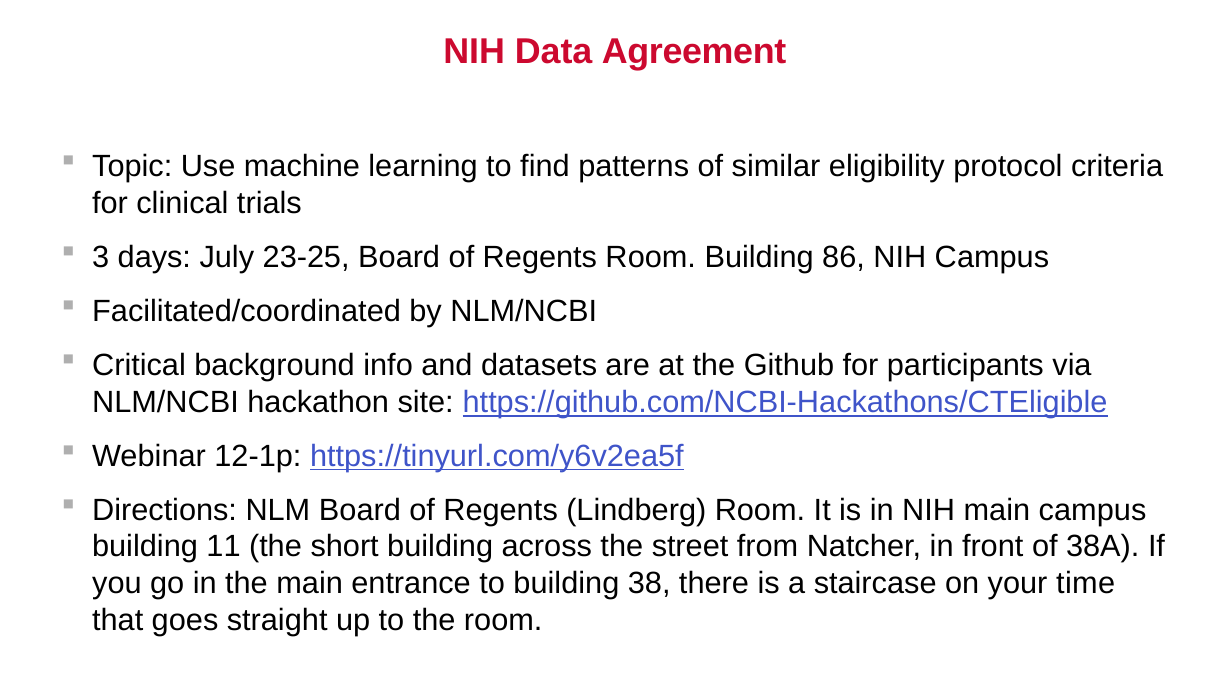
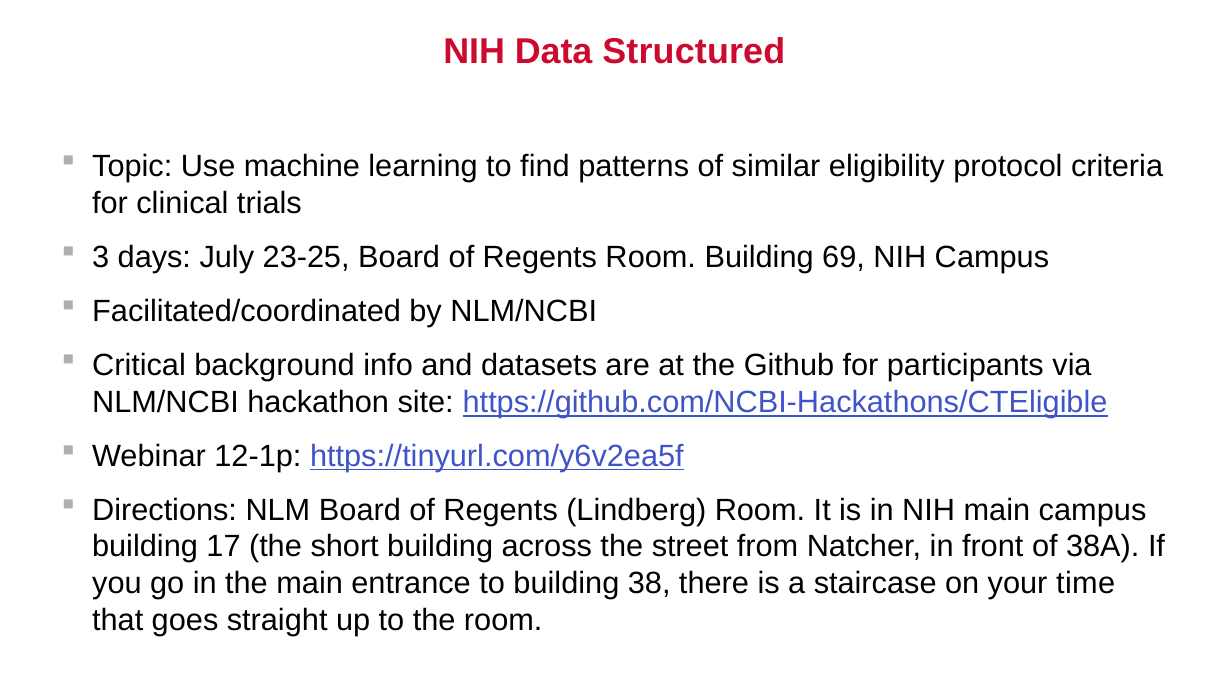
Agreement: Agreement -> Structured (694, 52)
86: 86 -> 69 (844, 258)
11: 11 -> 17 (223, 547)
